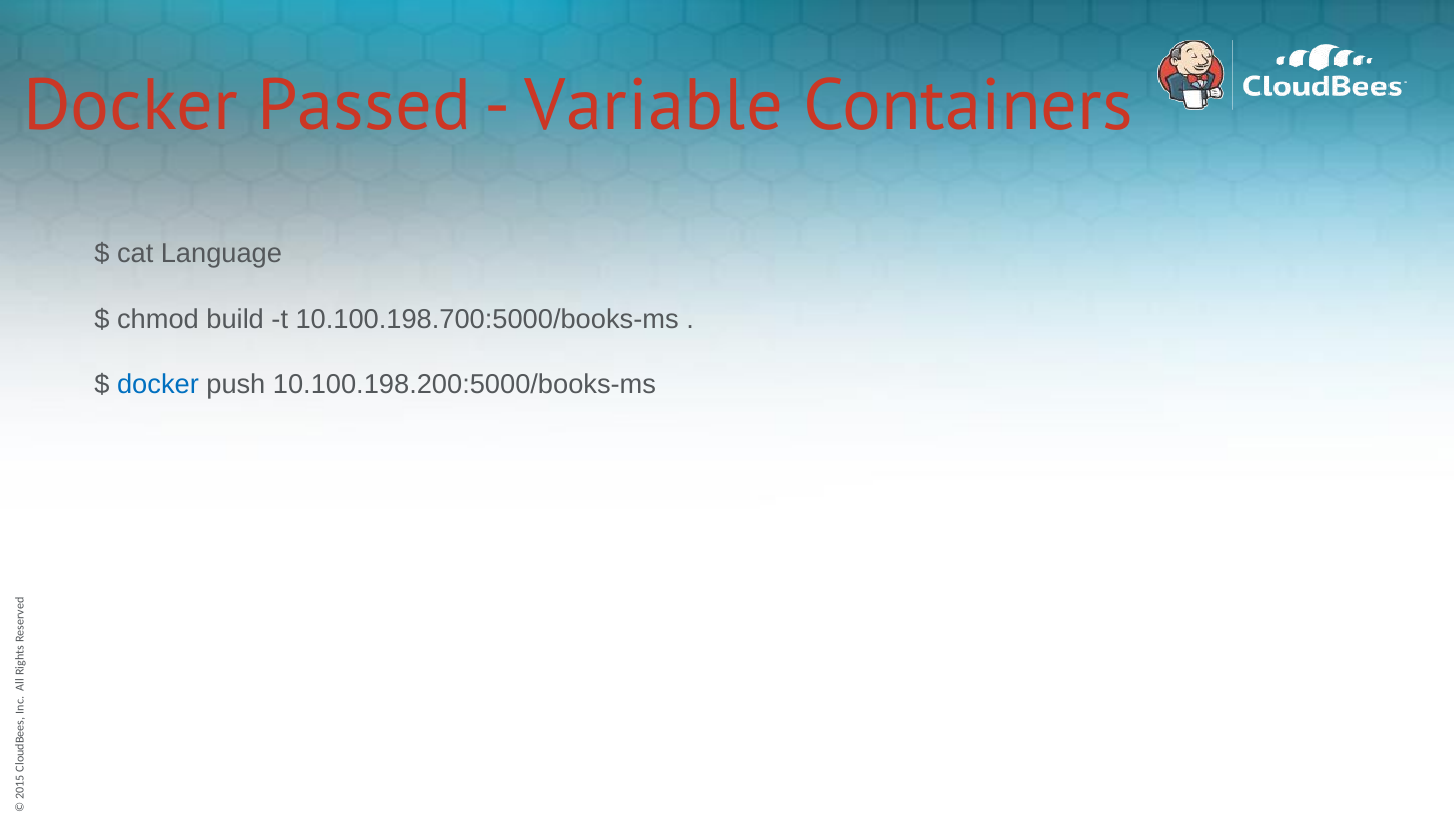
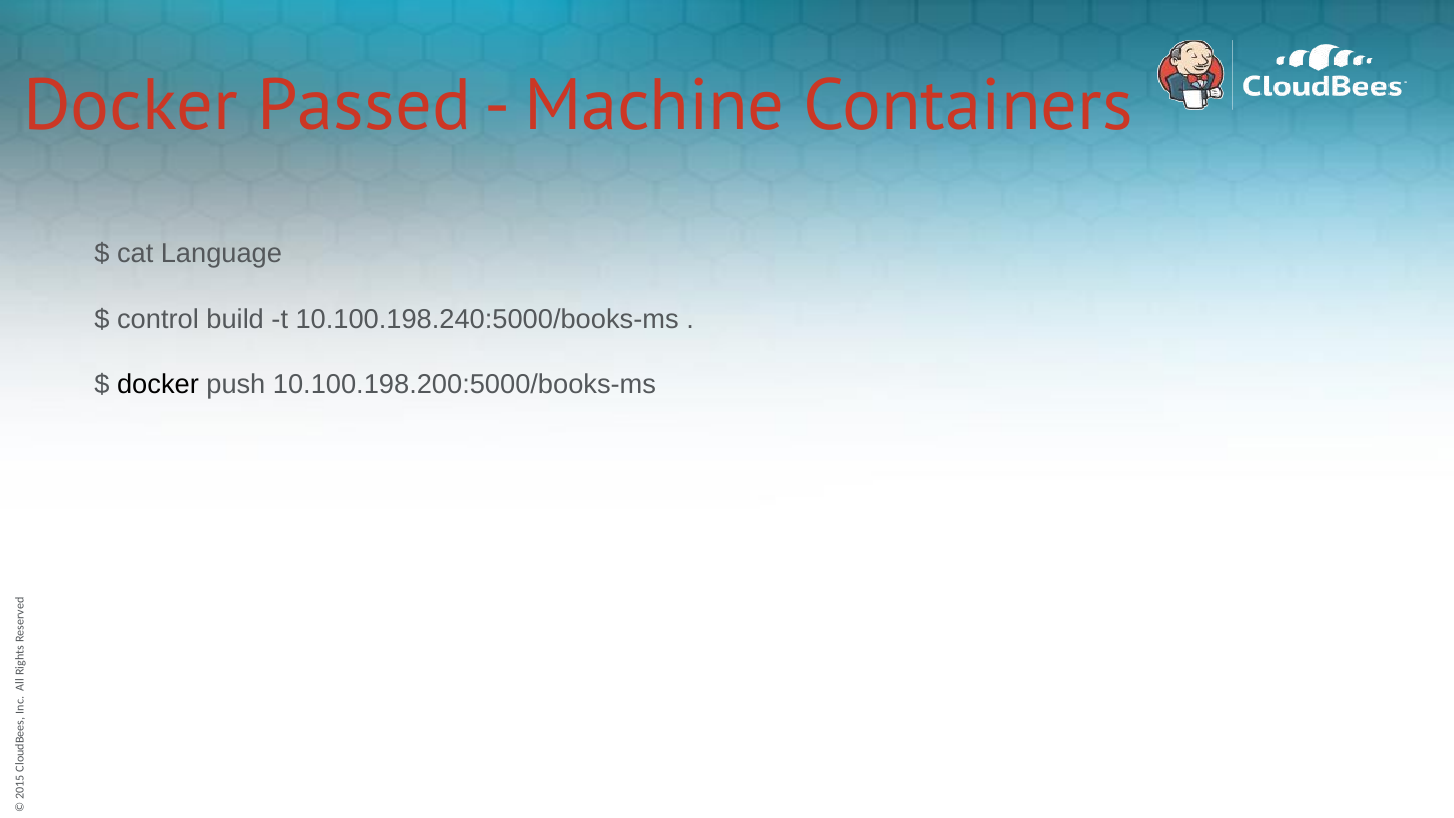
Variable: Variable -> Machine (654, 105)
chmod: chmod -> control (158, 319)
10.100.198.700:5000/books-ms: 10.100.198.700:5000/books-ms -> 10.100.198.240:5000/books-ms (487, 319)
docker colour: blue -> black (158, 385)
